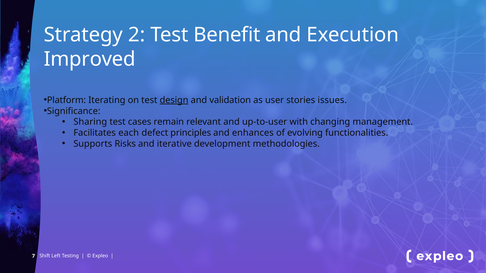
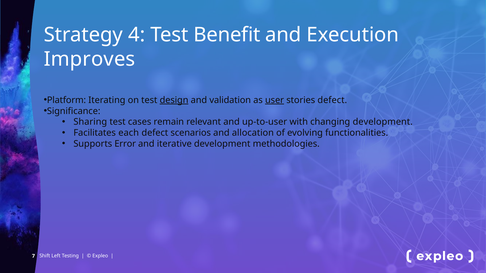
2: 2 -> 4 (137, 35)
Improved: Improved -> Improves (90, 59)
user underline: none -> present (275, 100)
stories issues: issues -> defect (332, 100)
changing management: management -> development (383, 122)
principles: principles -> scenarios (191, 133)
enhances: enhances -> allocation (253, 133)
Risks: Risks -> Error (125, 144)
